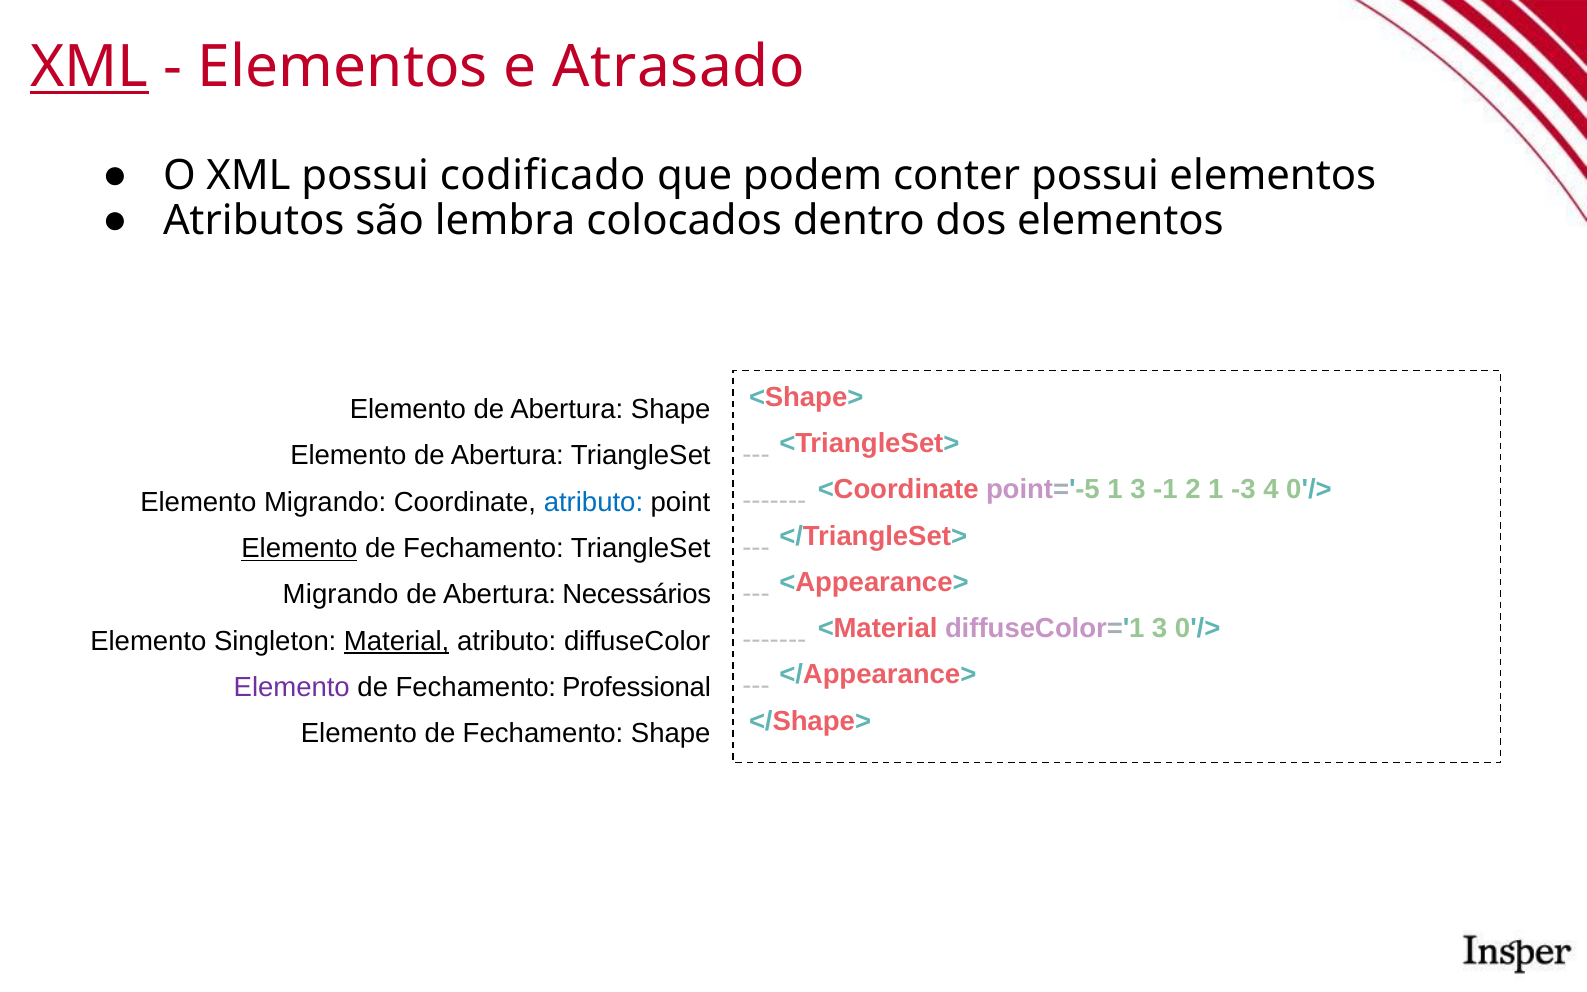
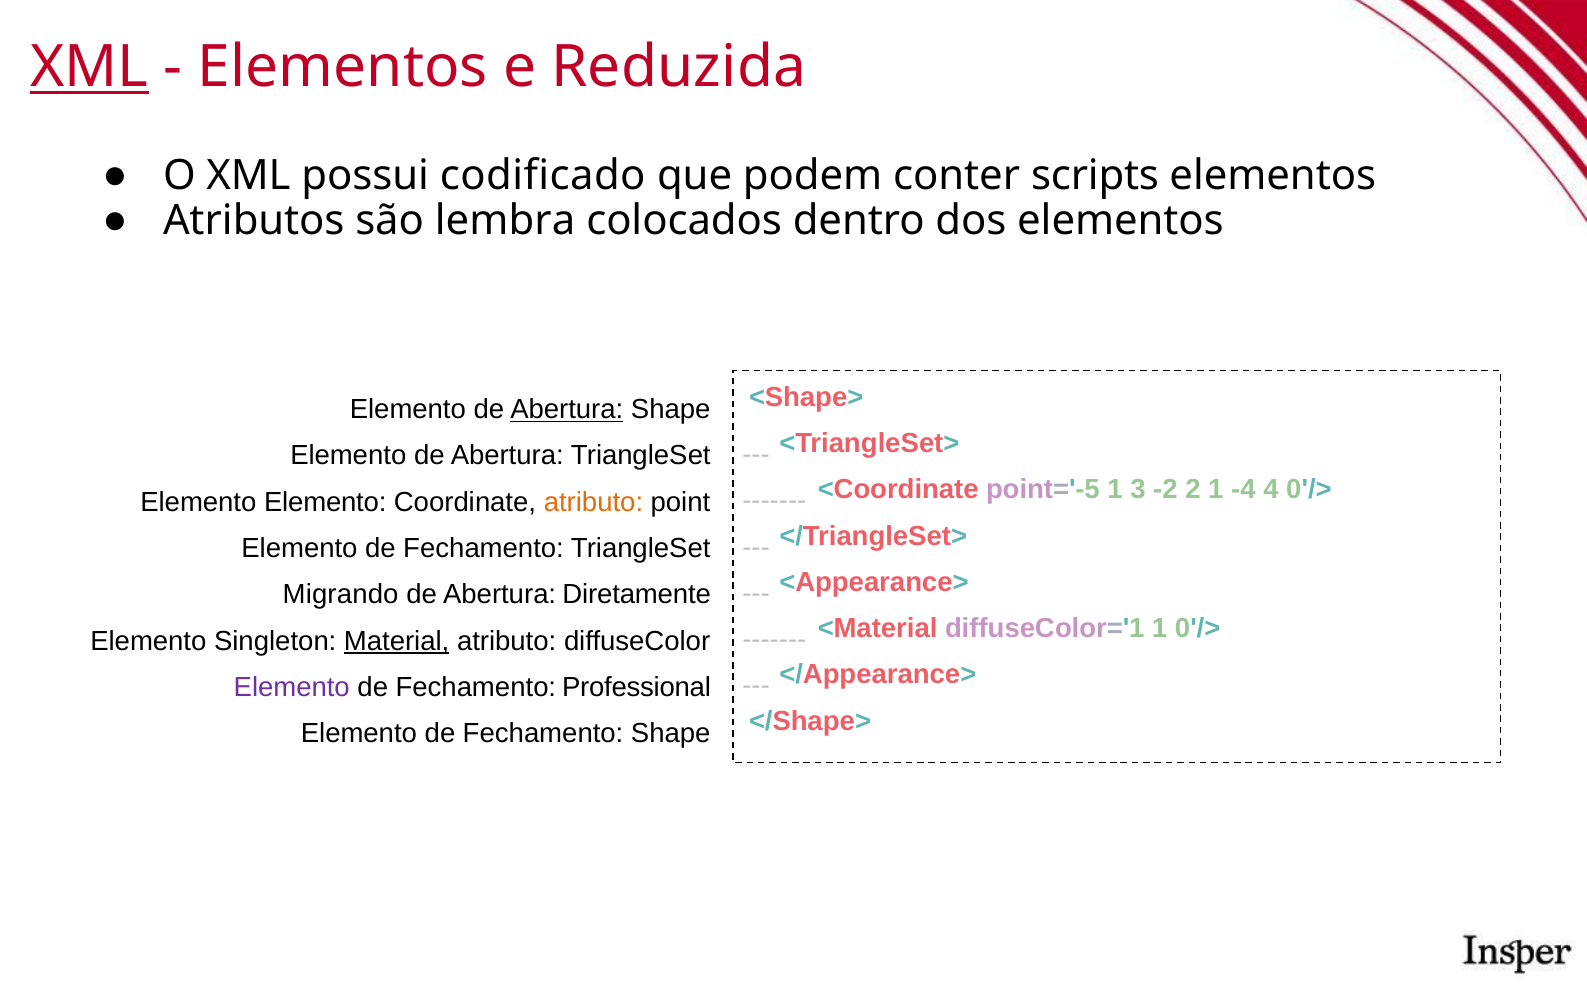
Atrasado: Atrasado -> Reduzida (679, 67)
conter possui: possui -> scripts (1095, 176)
Abertura underline: none -> present (567, 410)
-1: -1 -> -2 (1165, 490)
-3: -3 -> -4 (1243, 490)
Elemento Migrando: Migrando -> Elemento (325, 502)
atributo colour: blue -> orange (593, 502)
Elemento underline: present -> none (299, 548)
Necessários: Necessários -> Diretamente (637, 595)
diffuseColor='1 3: 3 -> 1 (1160, 629)
